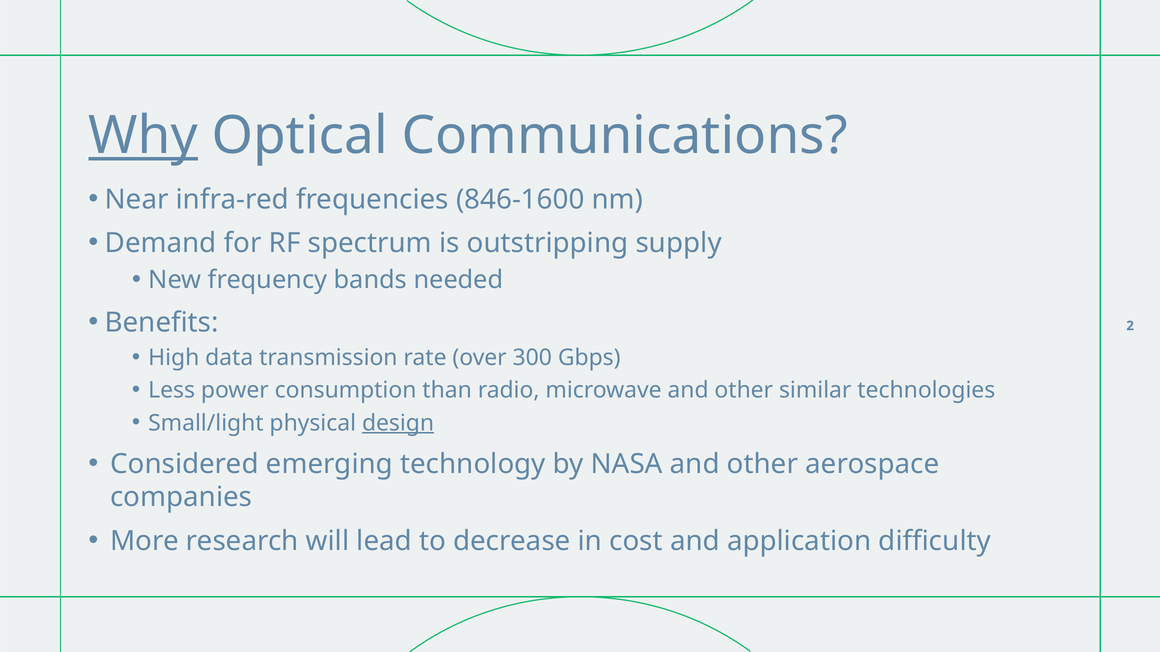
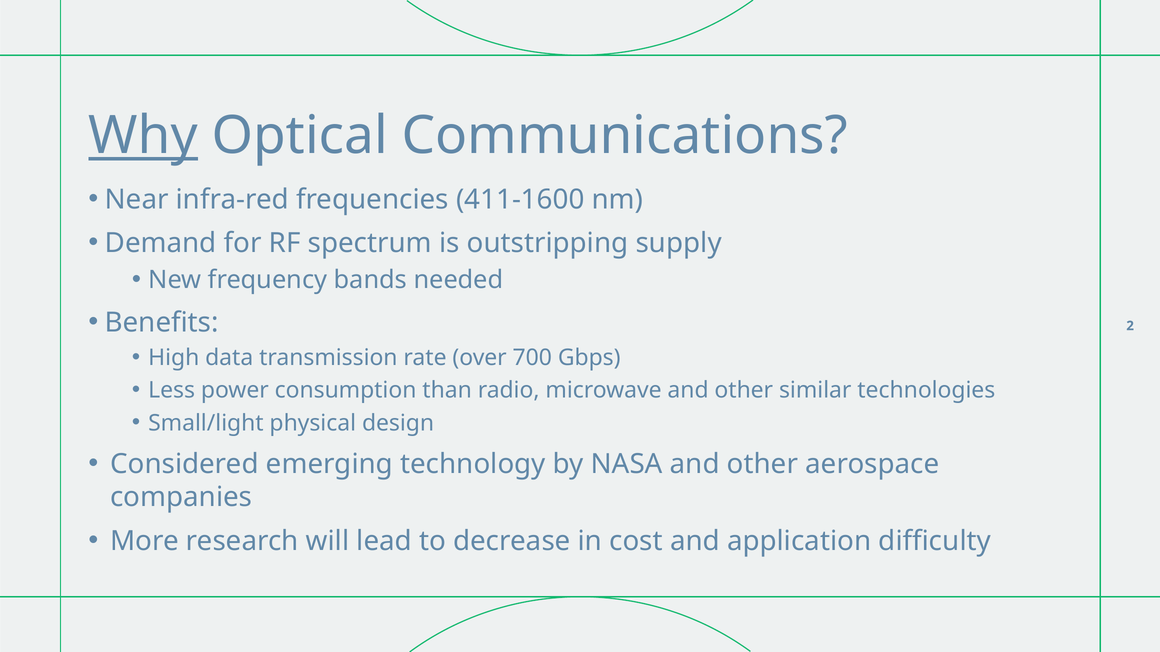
846-1600: 846-1600 -> 411-1600 (520, 200)
300: 300 -> 700 (532, 358)
design underline: present -> none (398, 423)
